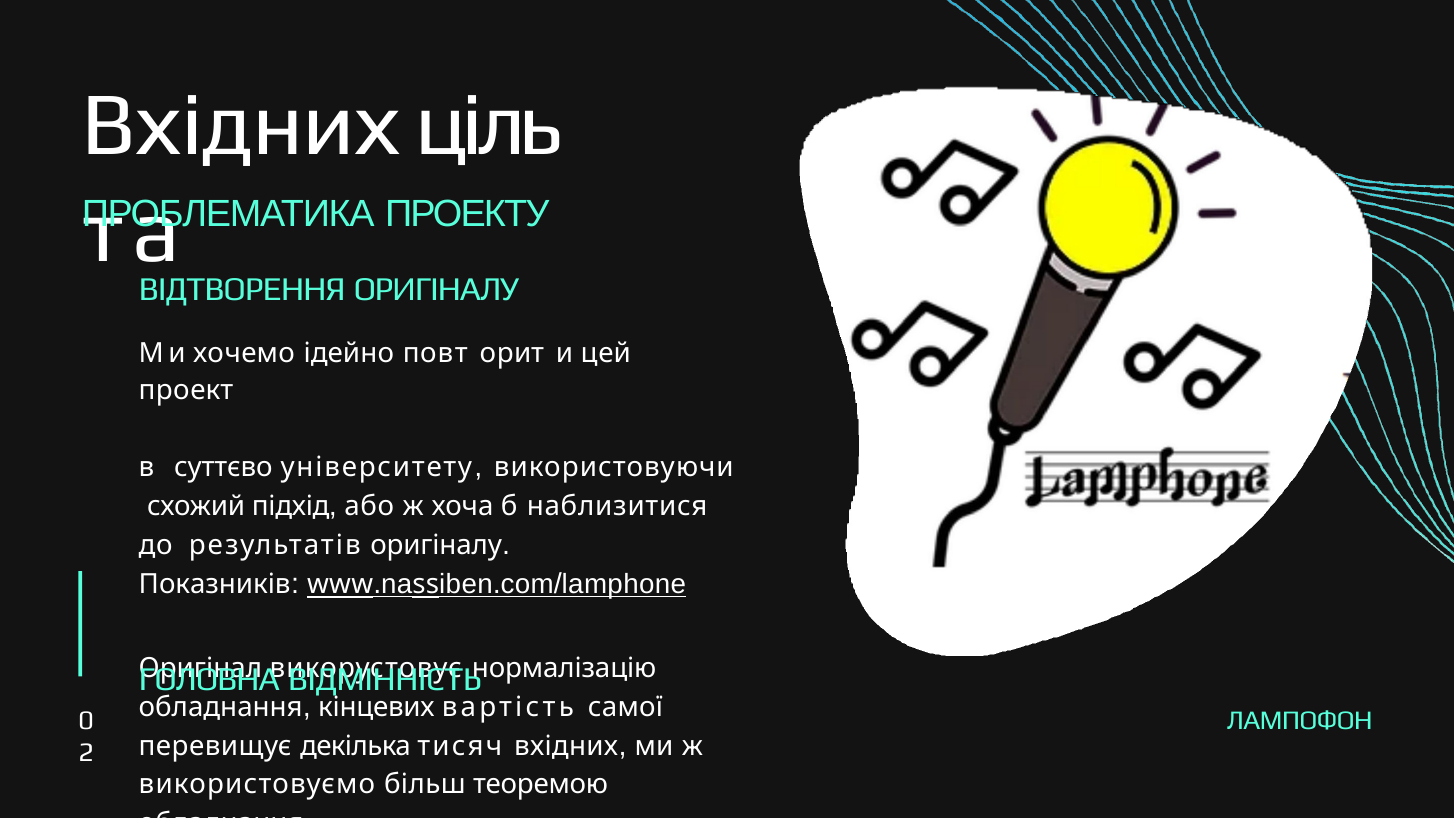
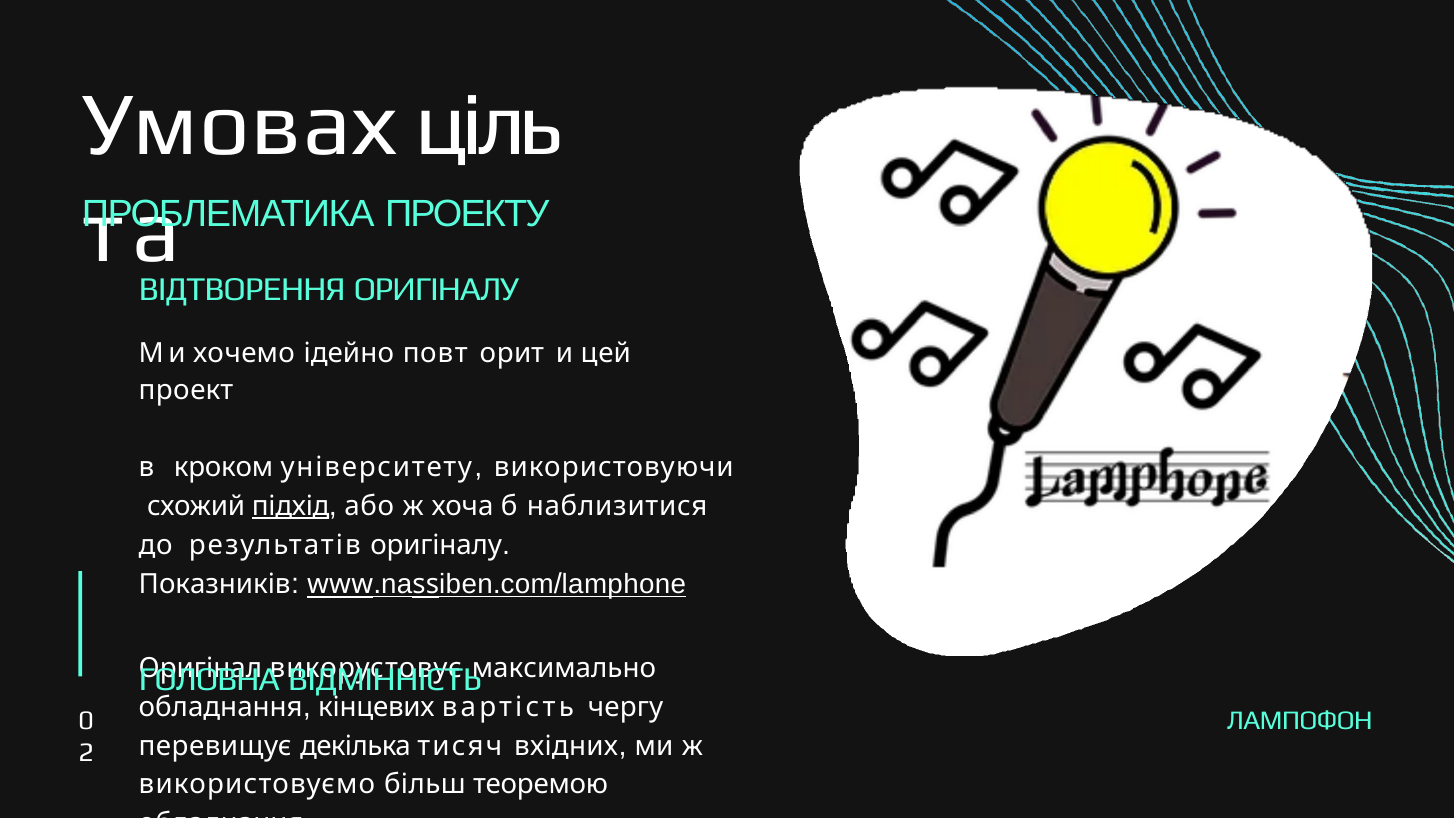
Вхідних: Вхідних -> Умовах (241, 124)
суттєво: суттєво -> кроком (223, 467)
підхід underline: none -> present (291, 506)
нормалізацію: нормалізацію -> максимально (564, 668)
самої: самої -> чергу (626, 707)
